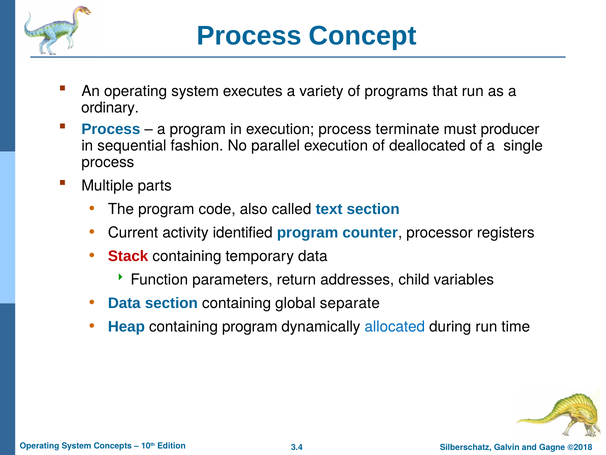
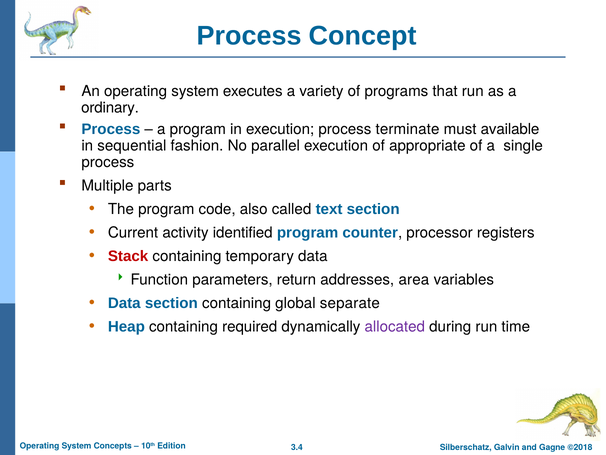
producer: producer -> available (510, 129)
deallocated: deallocated -> appropriate (427, 145)
child: child -> area (414, 279)
containing program: program -> required (250, 326)
allocated colour: blue -> purple (395, 326)
